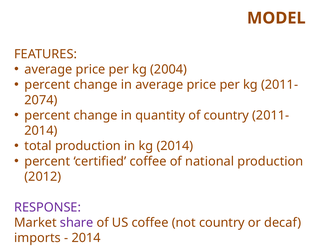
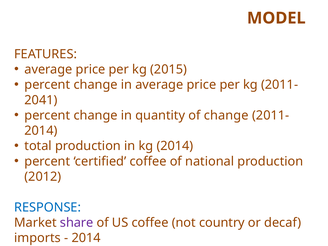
2004: 2004 -> 2015 (169, 69)
2074: 2074 -> 2041 (41, 100)
of country: country -> change (226, 115)
RESPONSE colour: purple -> blue (48, 207)
